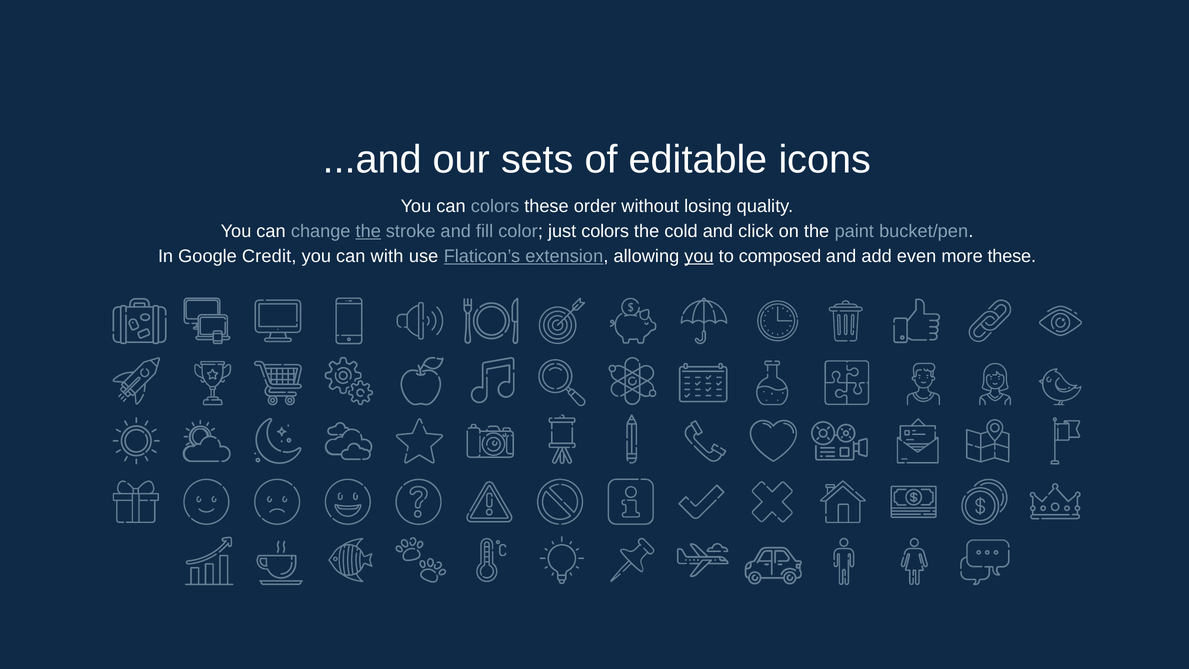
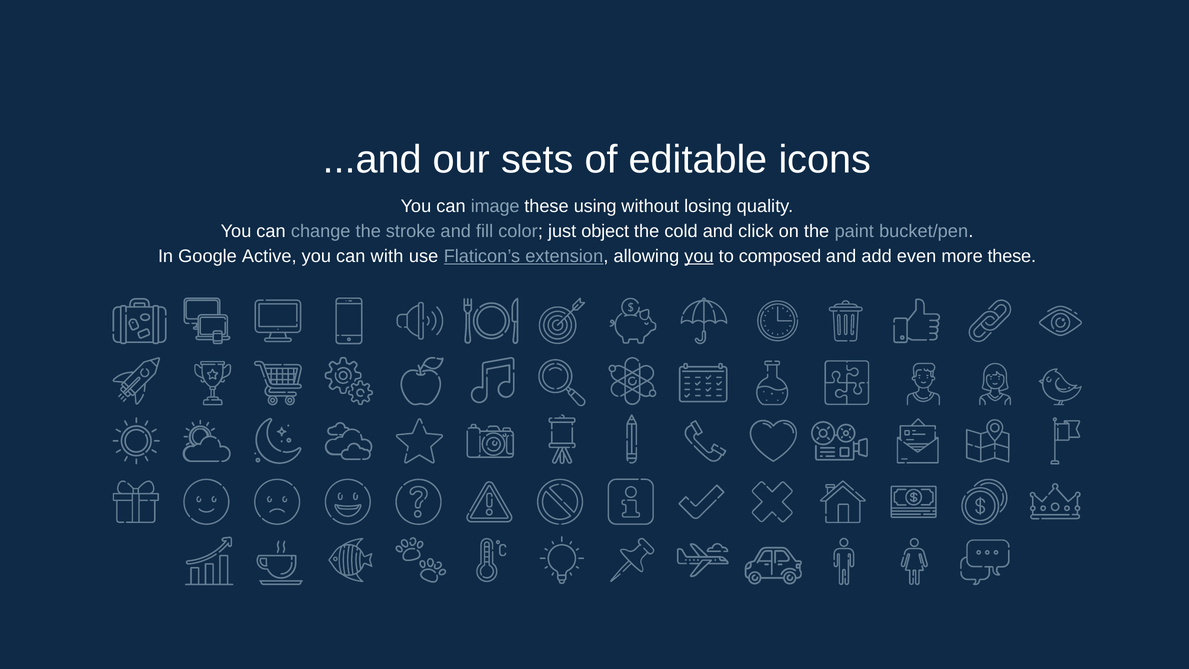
can colors: colors -> image (495, 206)
order: order -> using (595, 206)
the underline: present -> none (368, 231)
just colors: colors -> object (605, 231)
Credit: Credit -> Active (269, 256)
